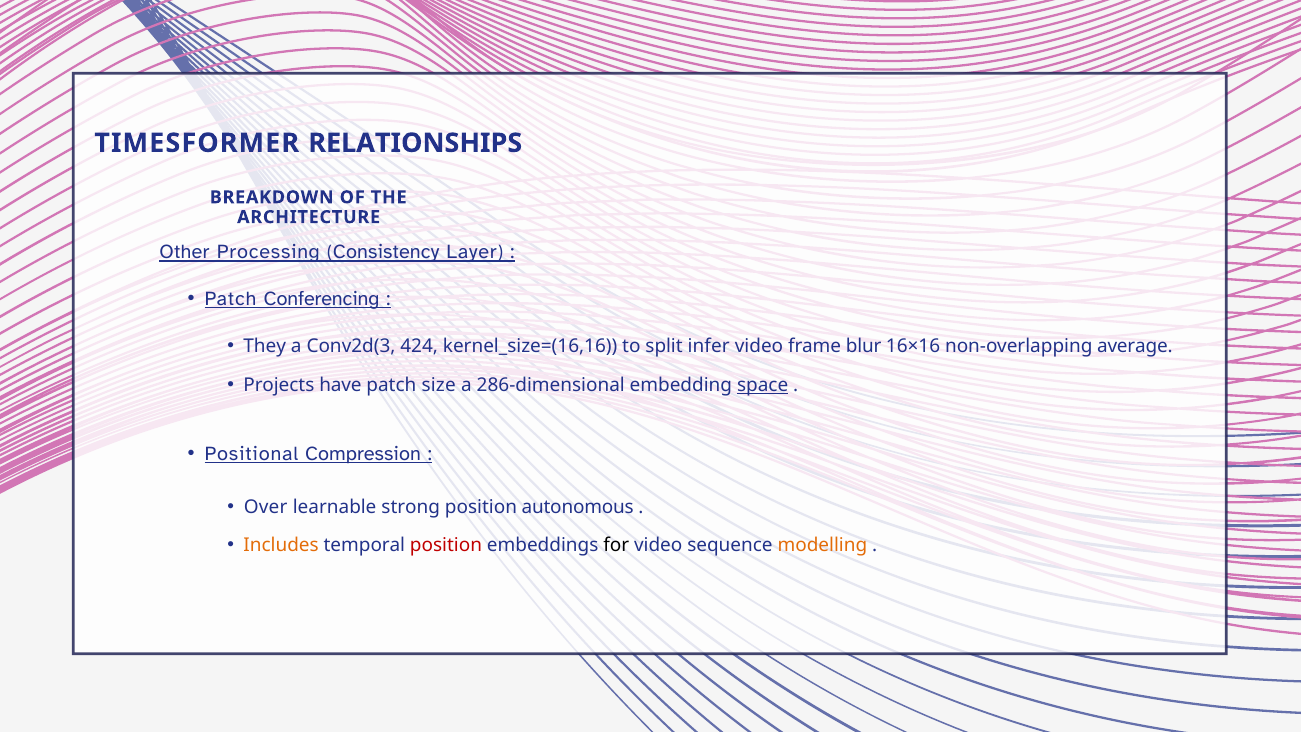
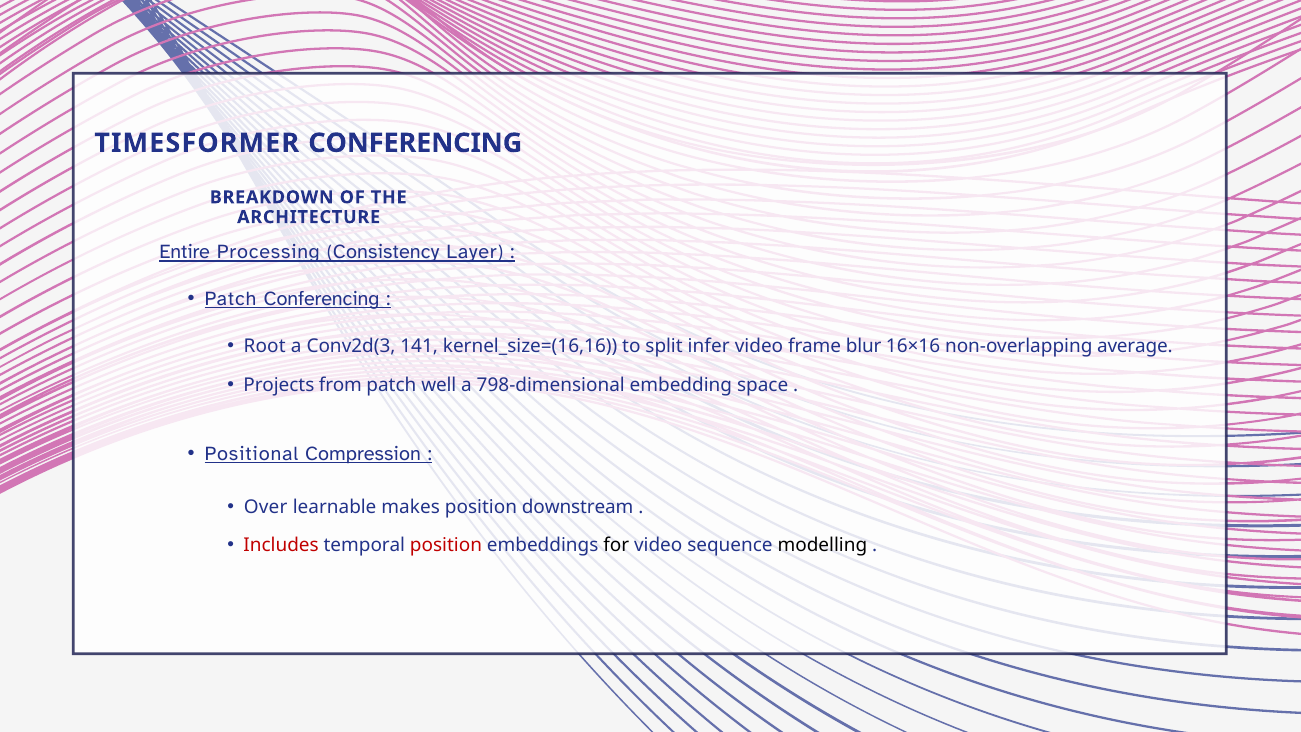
TIMESFORMER RELATIONSHIPS: RELATIONSHIPS -> CONFERENCING (415, 143)
Other: Other -> Entire (185, 252)
They: They -> Root (265, 346)
424: 424 -> 141 (419, 346)
have: have -> from (340, 385)
size: size -> well (439, 385)
286-dimensional: 286-dimensional -> 798-dimensional (551, 385)
space underline: present -> none (763, 385)
strong: strong -> makes (411, 507)
autonomous: autonomous -> downstream (578, 507)
Includes colour: orange -> red (281, 545)
modelling colour: orange -> black (822, 545)
